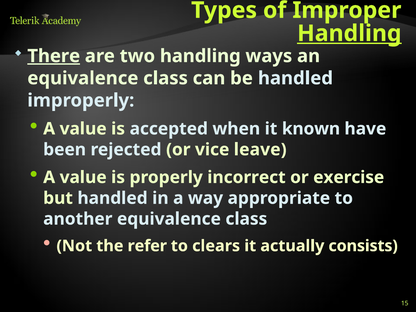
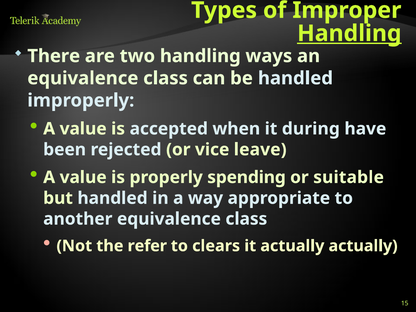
There underline: present -> none (54, 56)
known: known -> during (311, 129)
incorrect: incorrect -> spending (247, 177)
exercise: exercise -> suitable (349, 177)
actually consists: consists -> actually (363, 246)
